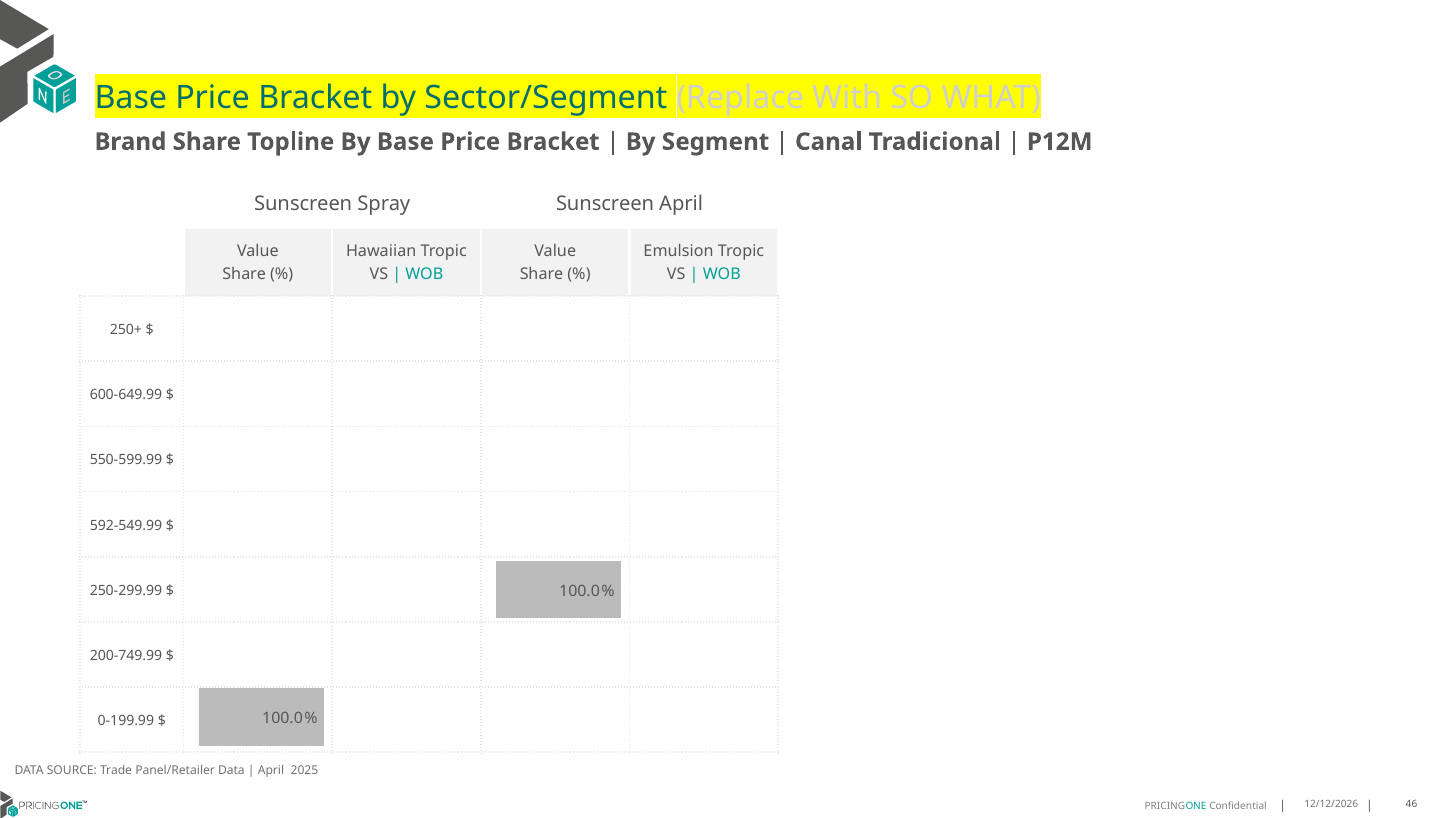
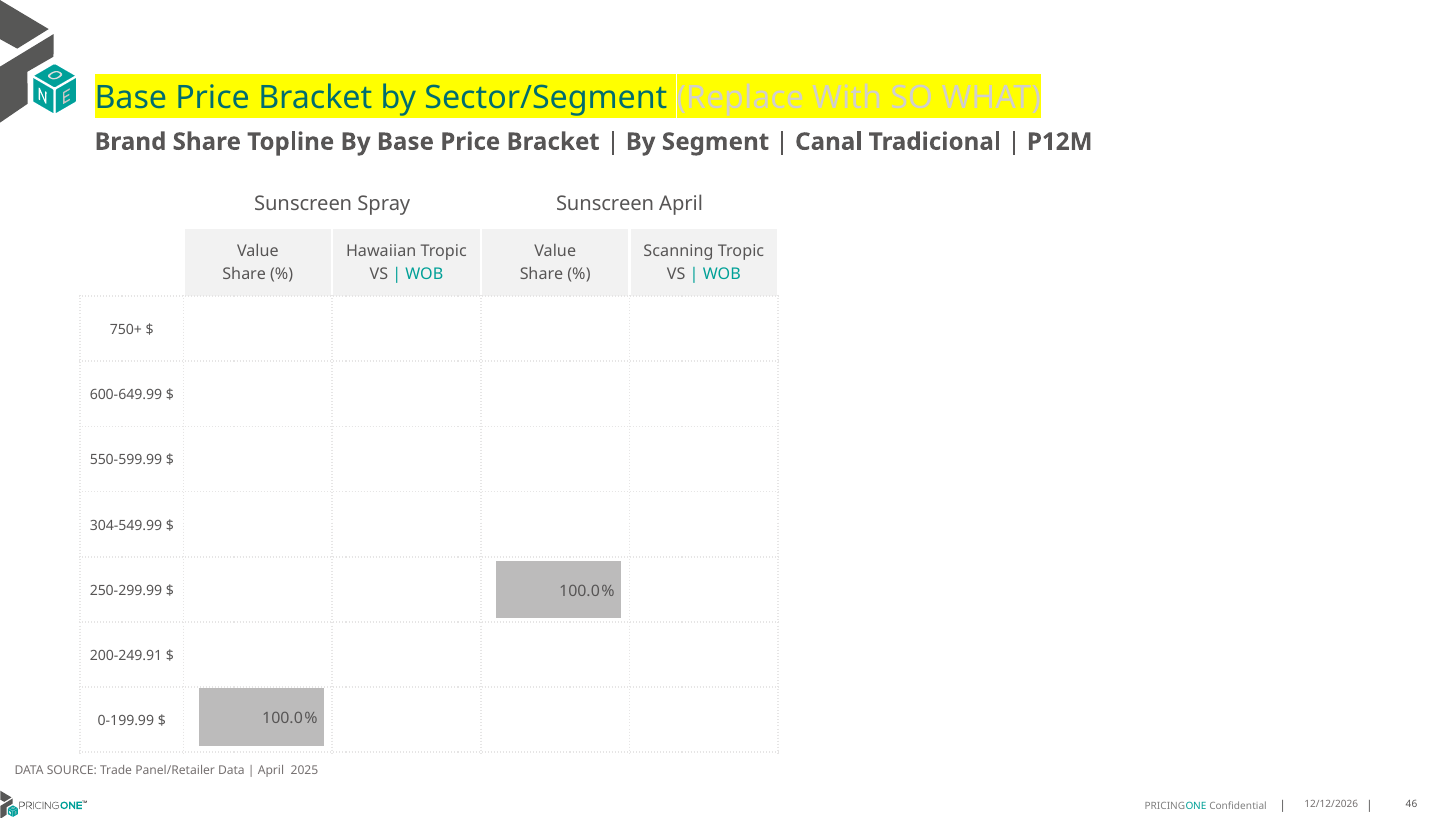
Emulsion: Emulsion -> Scanning (679, 251)
250+: 250+ -> 750+ (126, 330)
592-549.99: 592-549.99 -> 304-549.99 (126, 525)
200-749.99: 200-749.99 -> 200-249.91 (126, 655)
